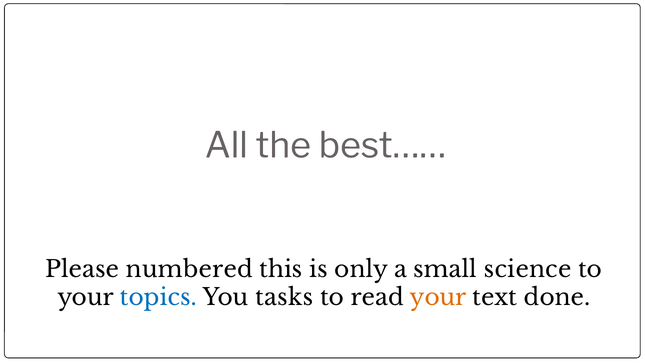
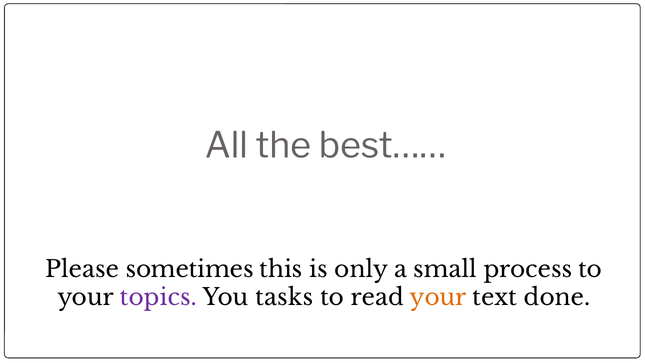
numbered: numbered -> sometimes (190, 269)
science: science -> process (528, 269)
topics colour: blue -> purple (158, 297)
